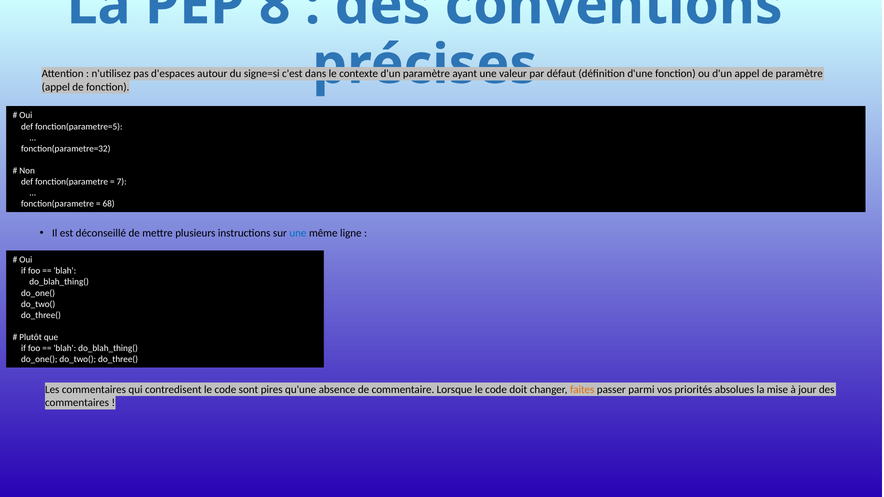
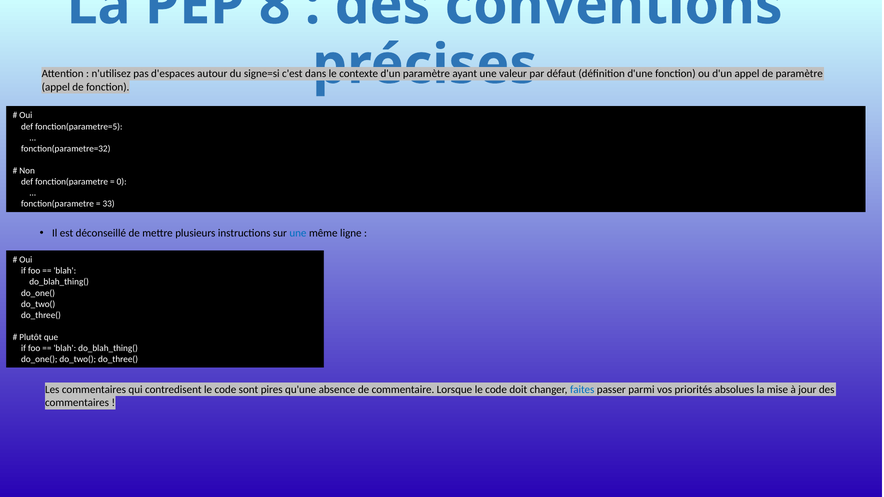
7: 7 -> 0 (122, 182)
68: 68 -> 33 (109, 204)
faites colour: orange -> blue (582, 390)
